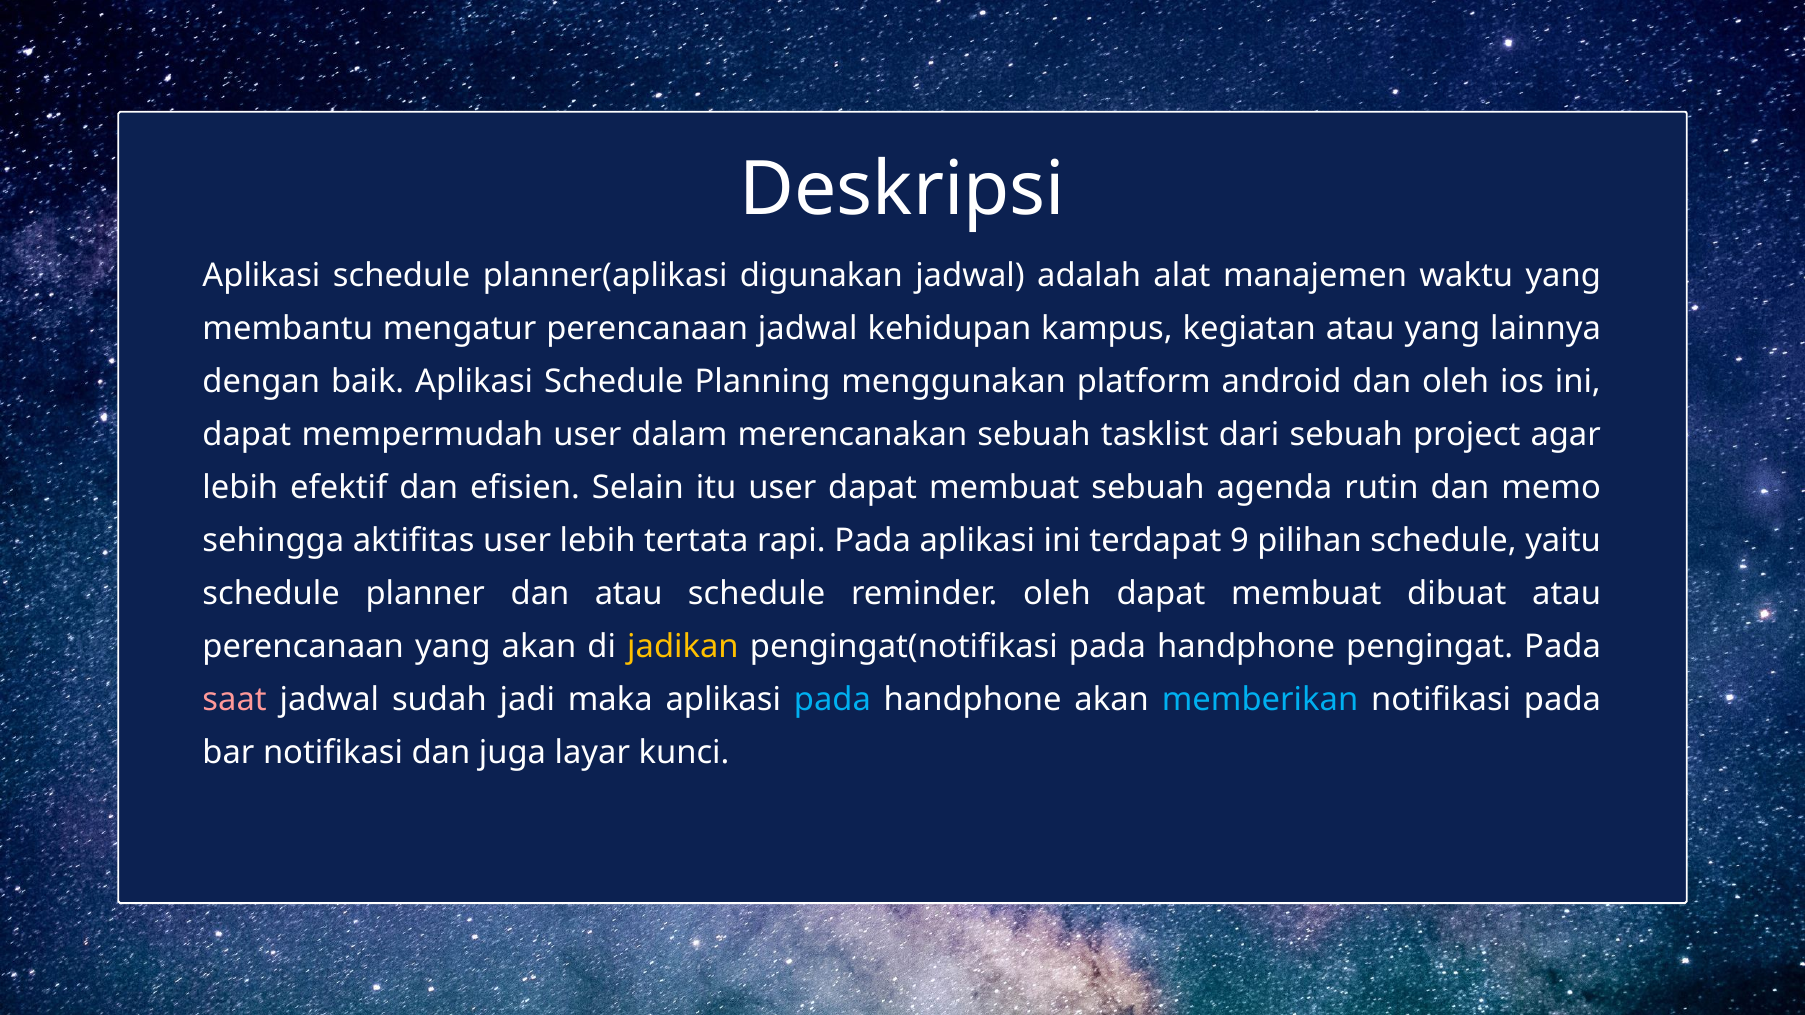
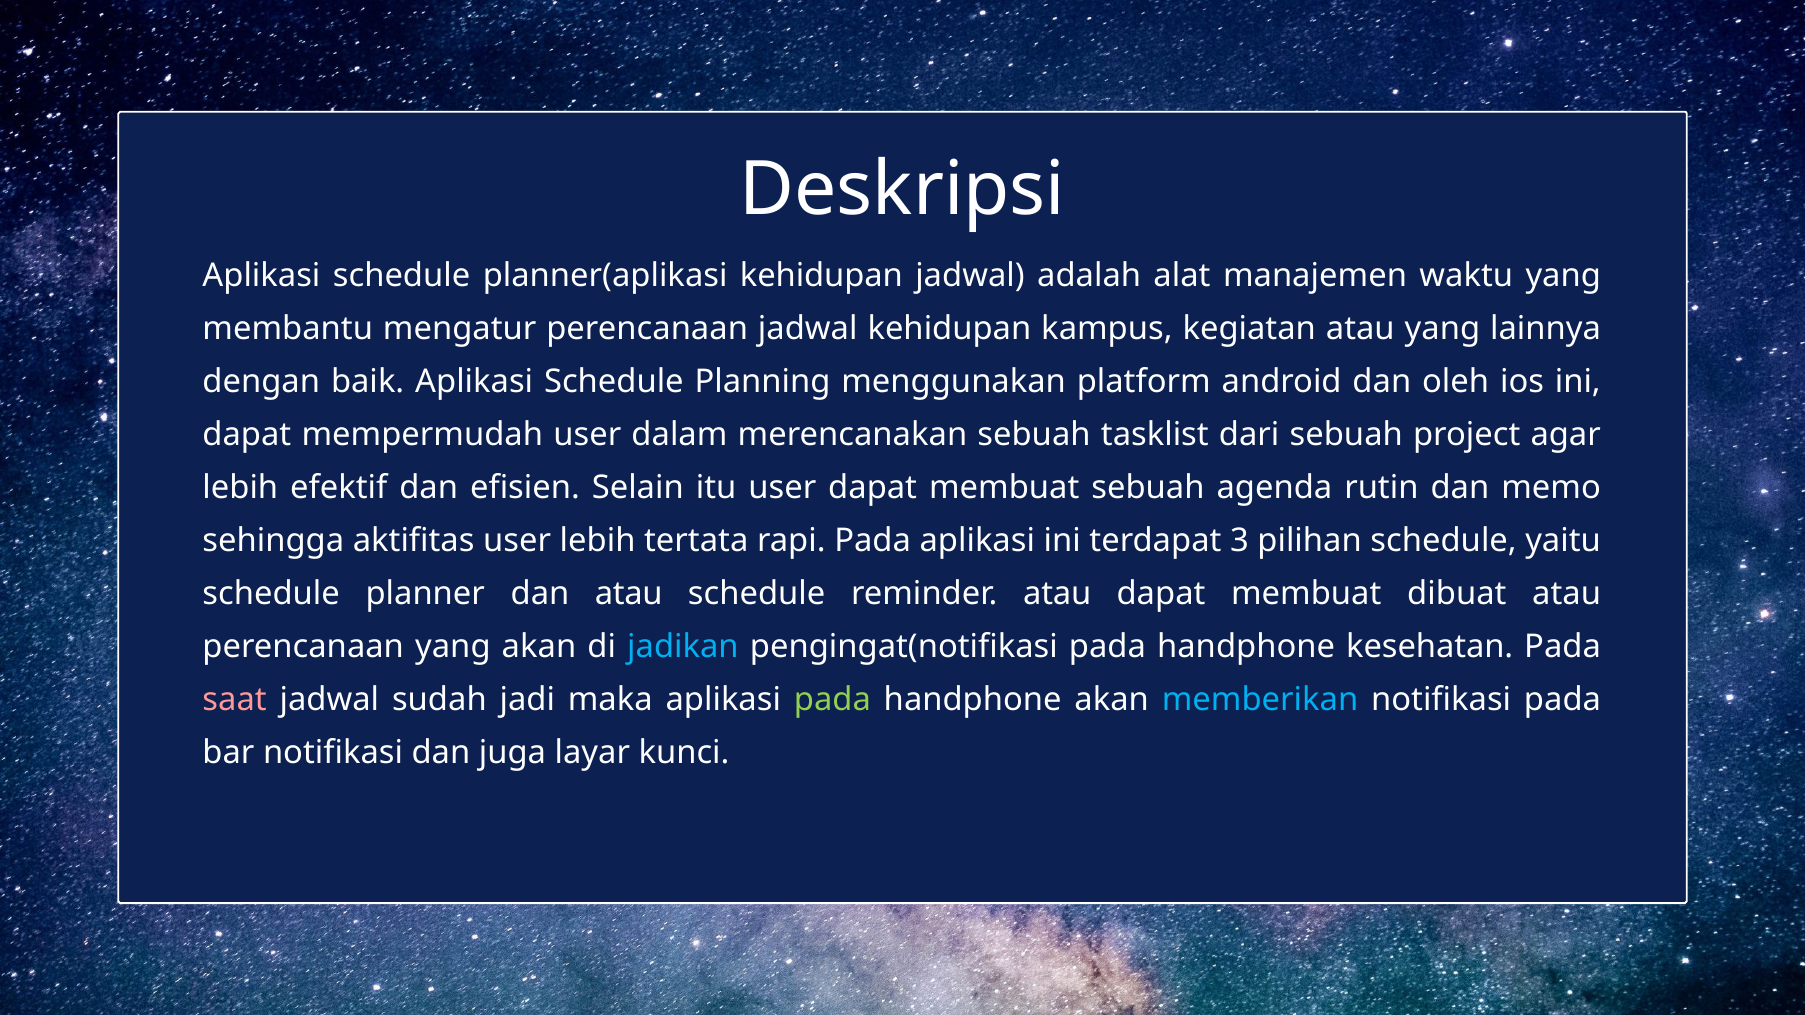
planner(aplikasi digunakan: digunakan -> kehidupan (821, 276)
9: 9 -> 3 (1239, 541)
reminder oleh: oleh -> atau (1057, 594)
jadikan colour: yellow -> light blue (683, 647)
pengingat: pengingat -> kesehatan (1430, 647)
pada colour: light blue -> light green (832, 700)
